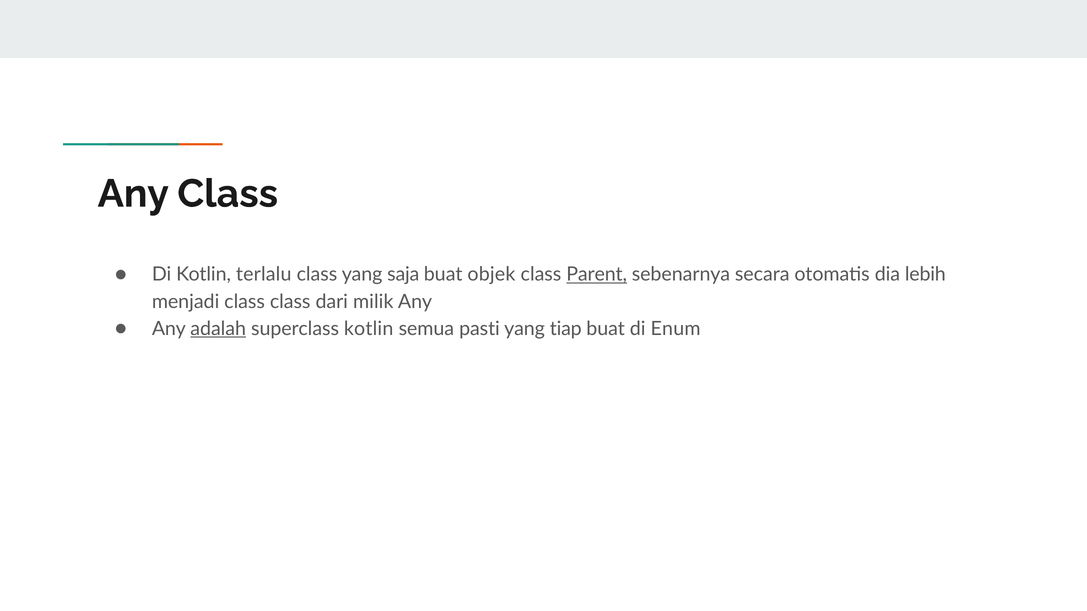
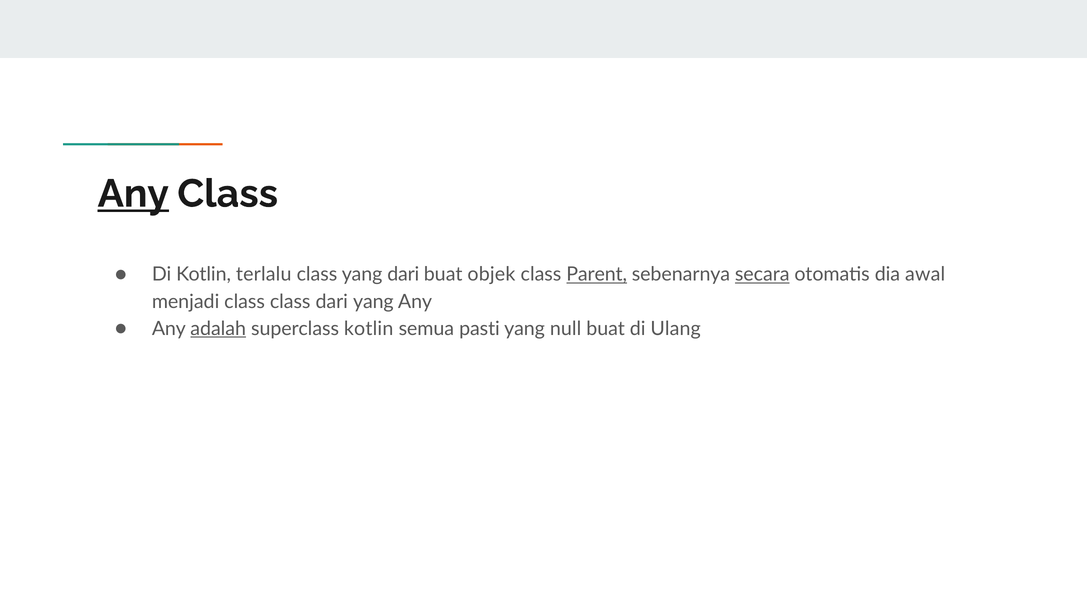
Any underline: none -> present (133, 194)
yang saja: saja -> dari (403, 275)
secara underline: none -> present (762, 275)
lebih: lebih -> awal (925, 275)
dari milik: milik -> yang (373, 302)
tiap: tiap -> null (566, 329)
Enum: Enum -> Ulang (676, 329)
